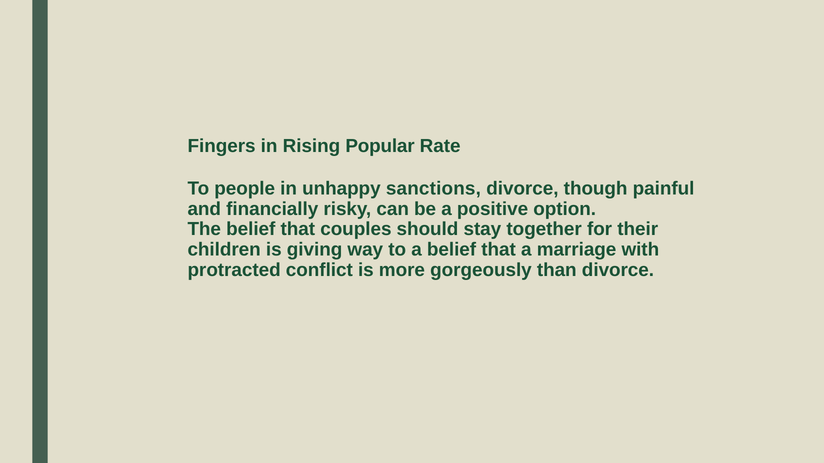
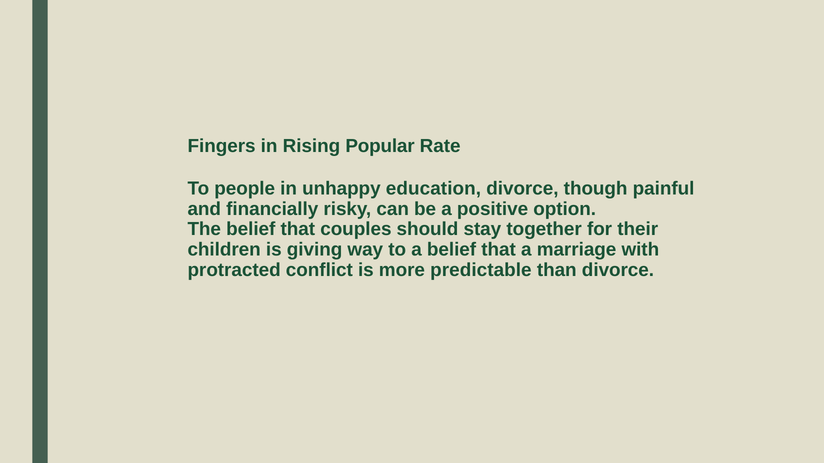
sanctions: sanctions -> education (433, 189)
gorgeously: gorgeously -> predictable (481, 270)
